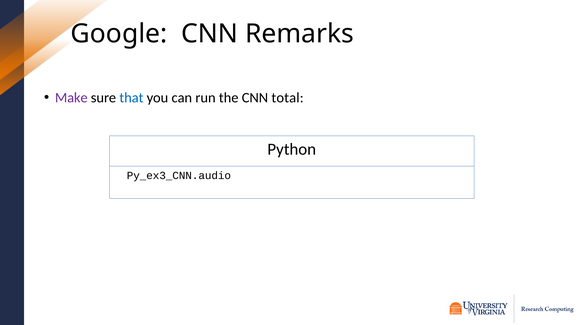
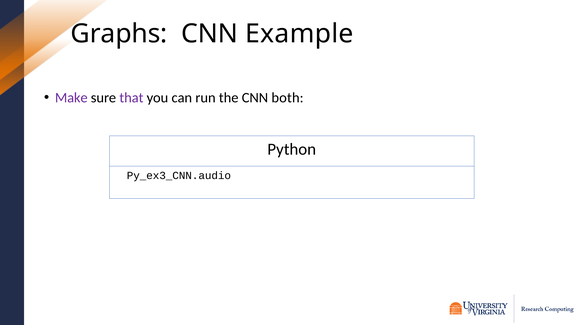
Google: Google -> Graphs (119, 34)
Remarks: Remarks -> Example (299, 34)
that colour: blue -> purple (131, 98)
total: total -> both (288, 98)
